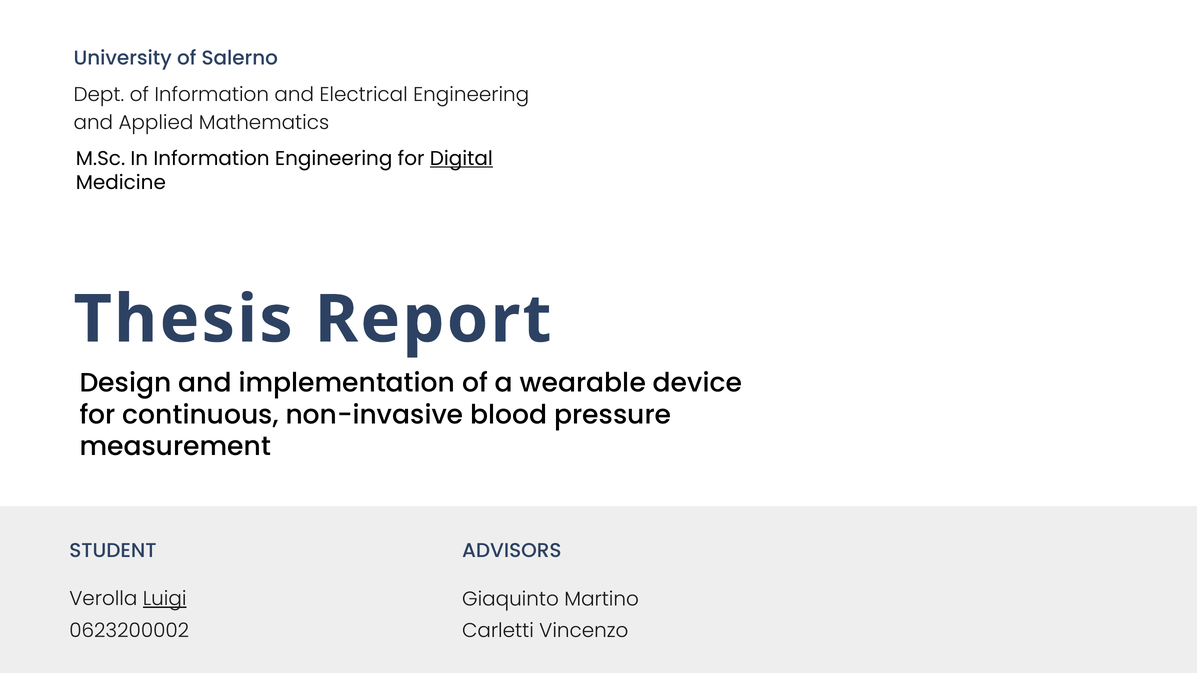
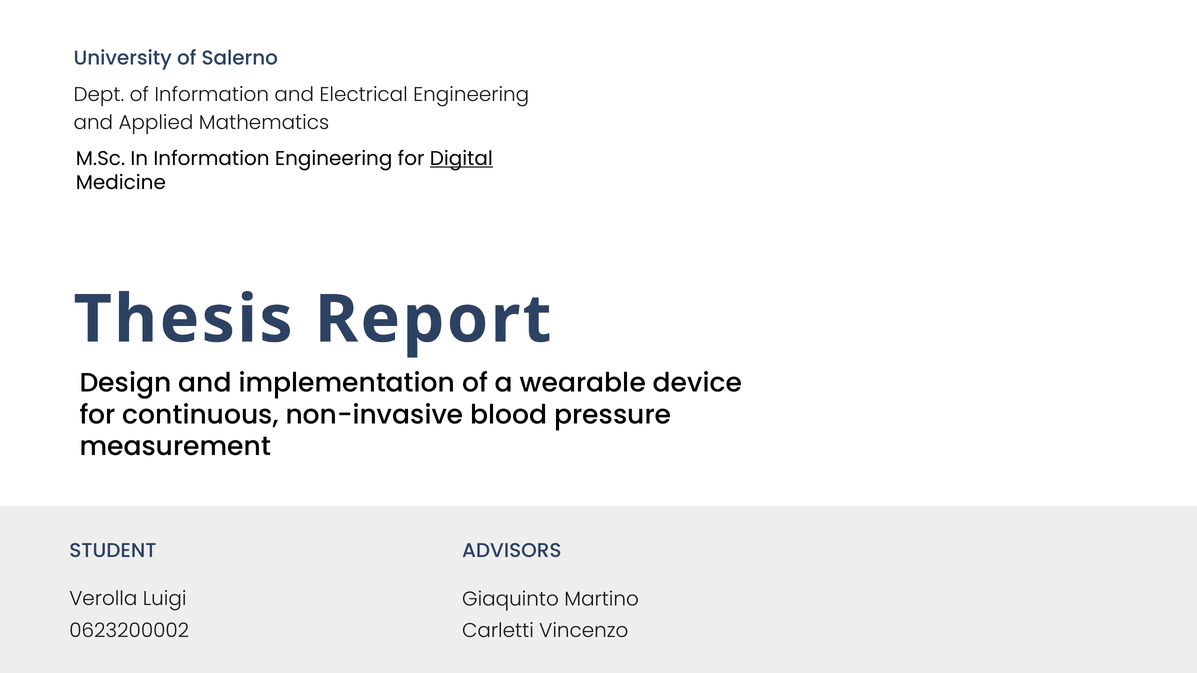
Luigi underline: present -> none (165, 599)
